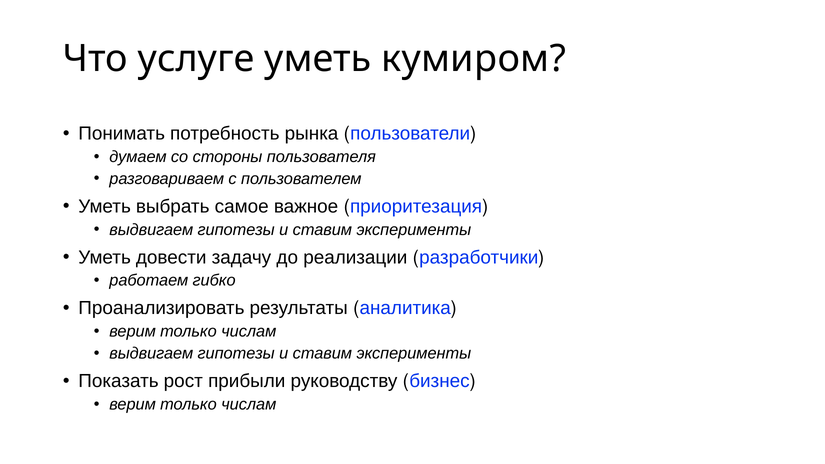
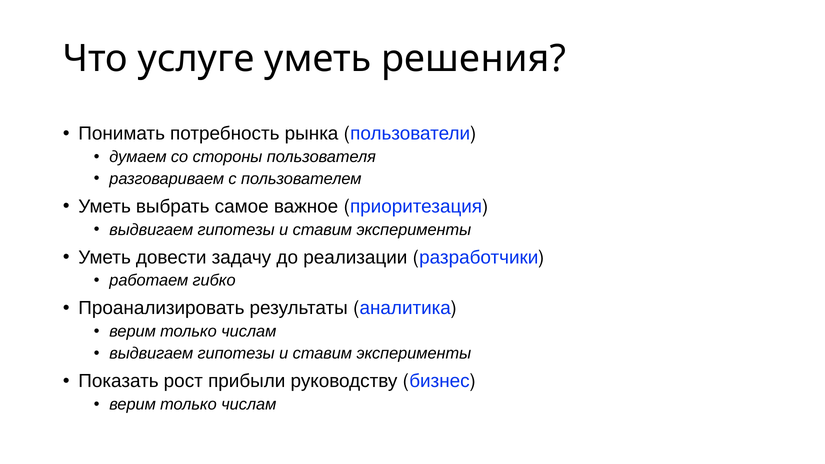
кумиром: кумиром -> решения (474, 59)
